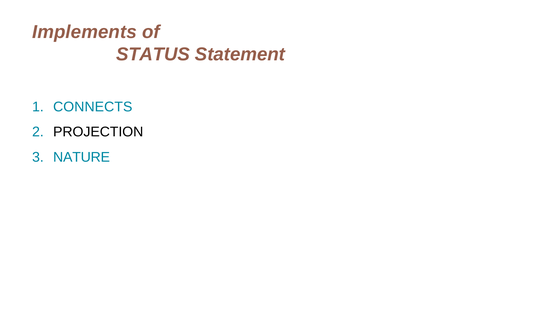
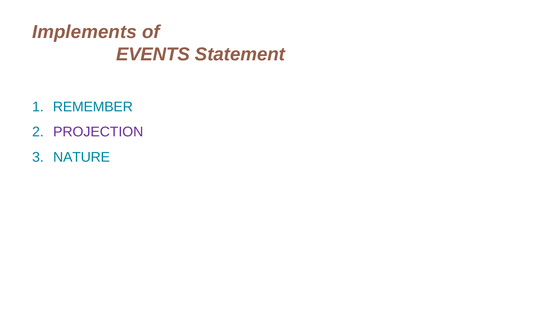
STATUS: STATUS -> EVENTS (153, 54)
CONNECTS: CONNECTS -> REMEMBER (93, 107)
PROJECTION colour: black -> purple (98, 132)
